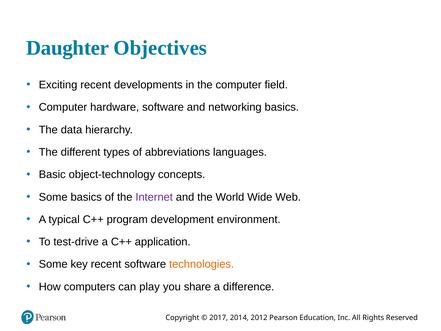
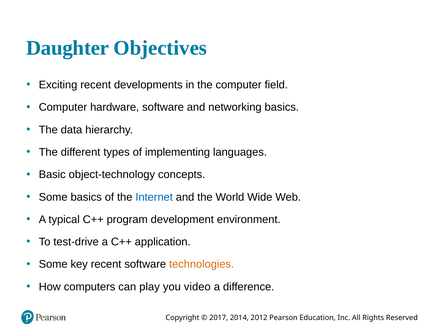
abbreviations: abbreviations -> implementing (178, 152)
Internet colour: purple -> blue (154, 197)
share: share -> video (197, 287)
